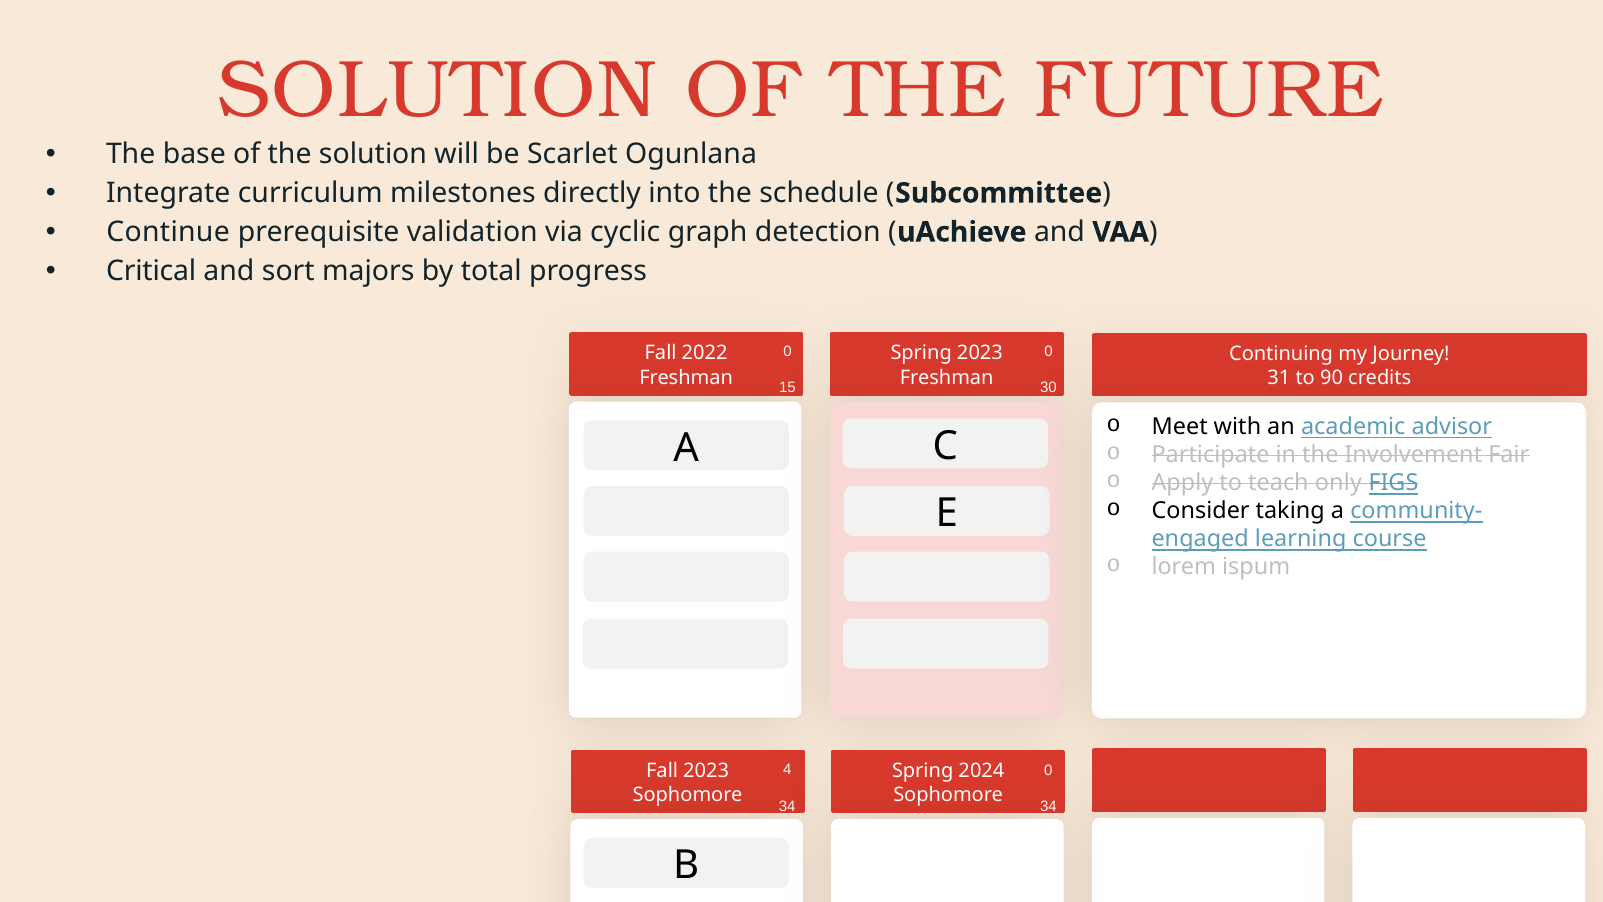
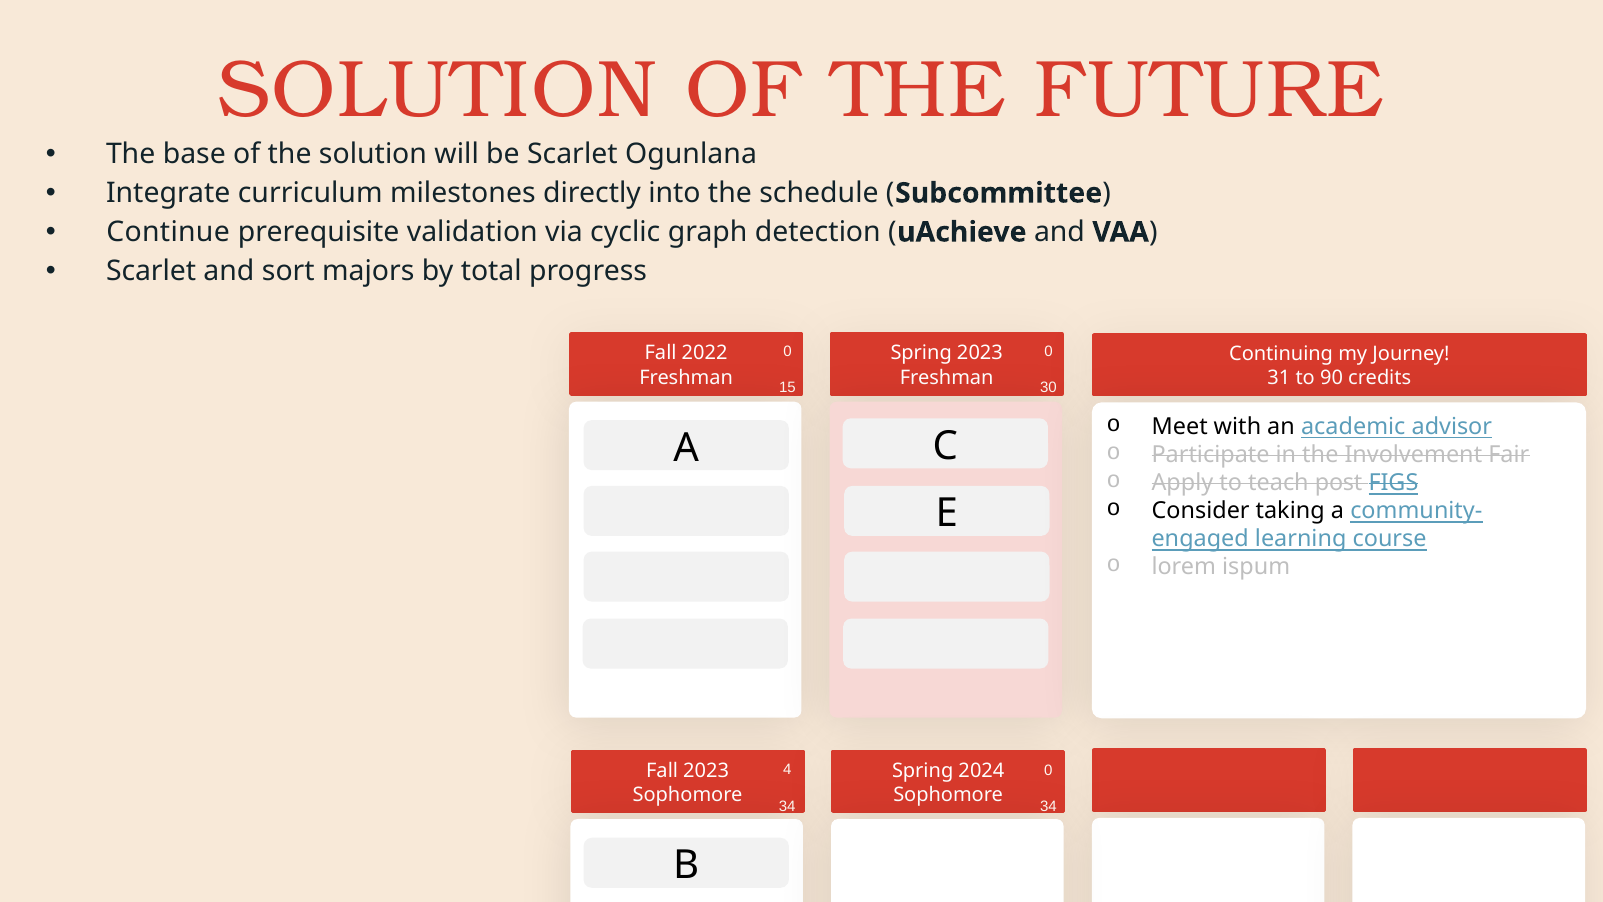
Critical: Critical -> Scarlet (151, 271)
only: only -> post (1339, 483)
